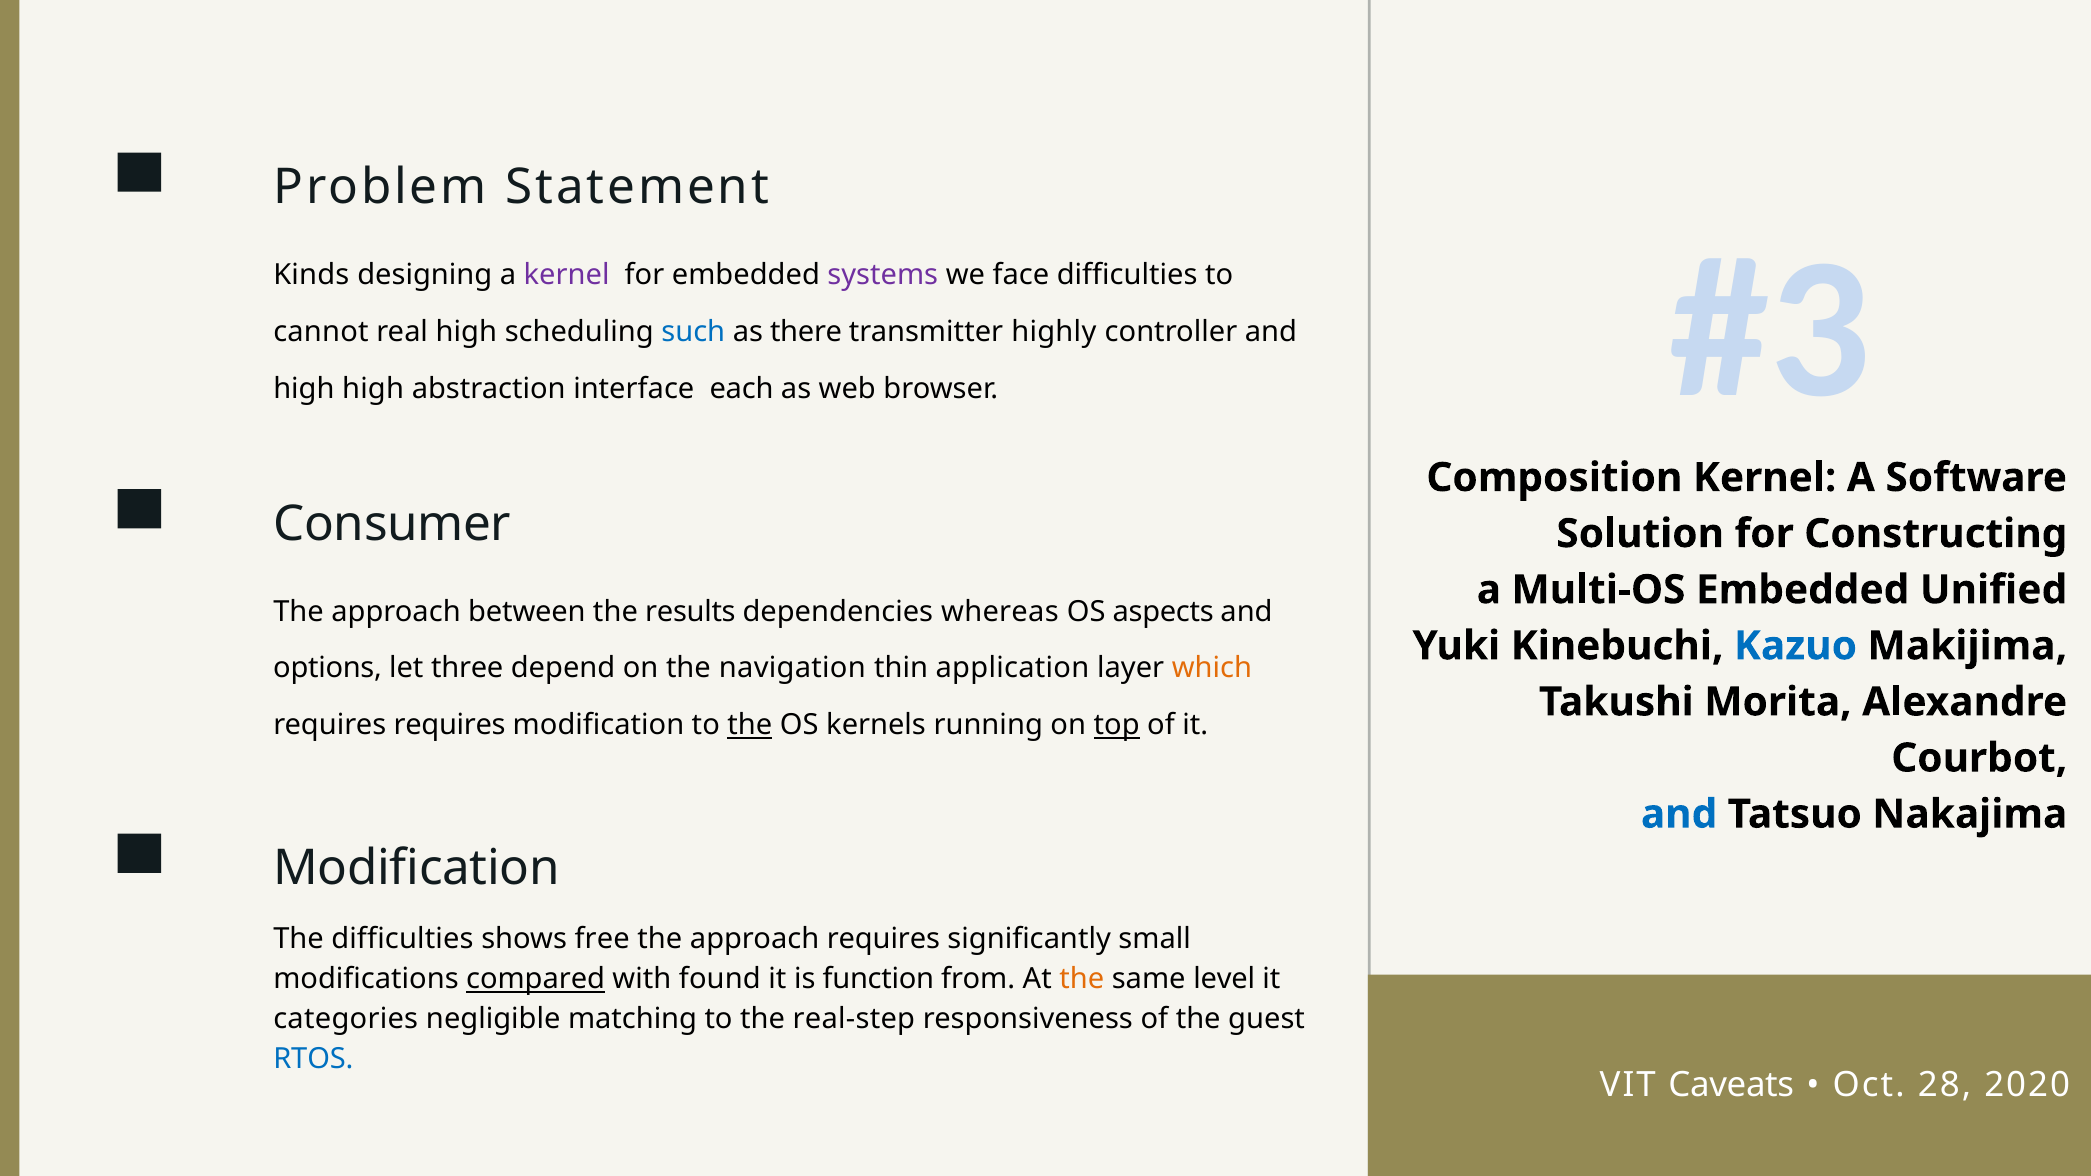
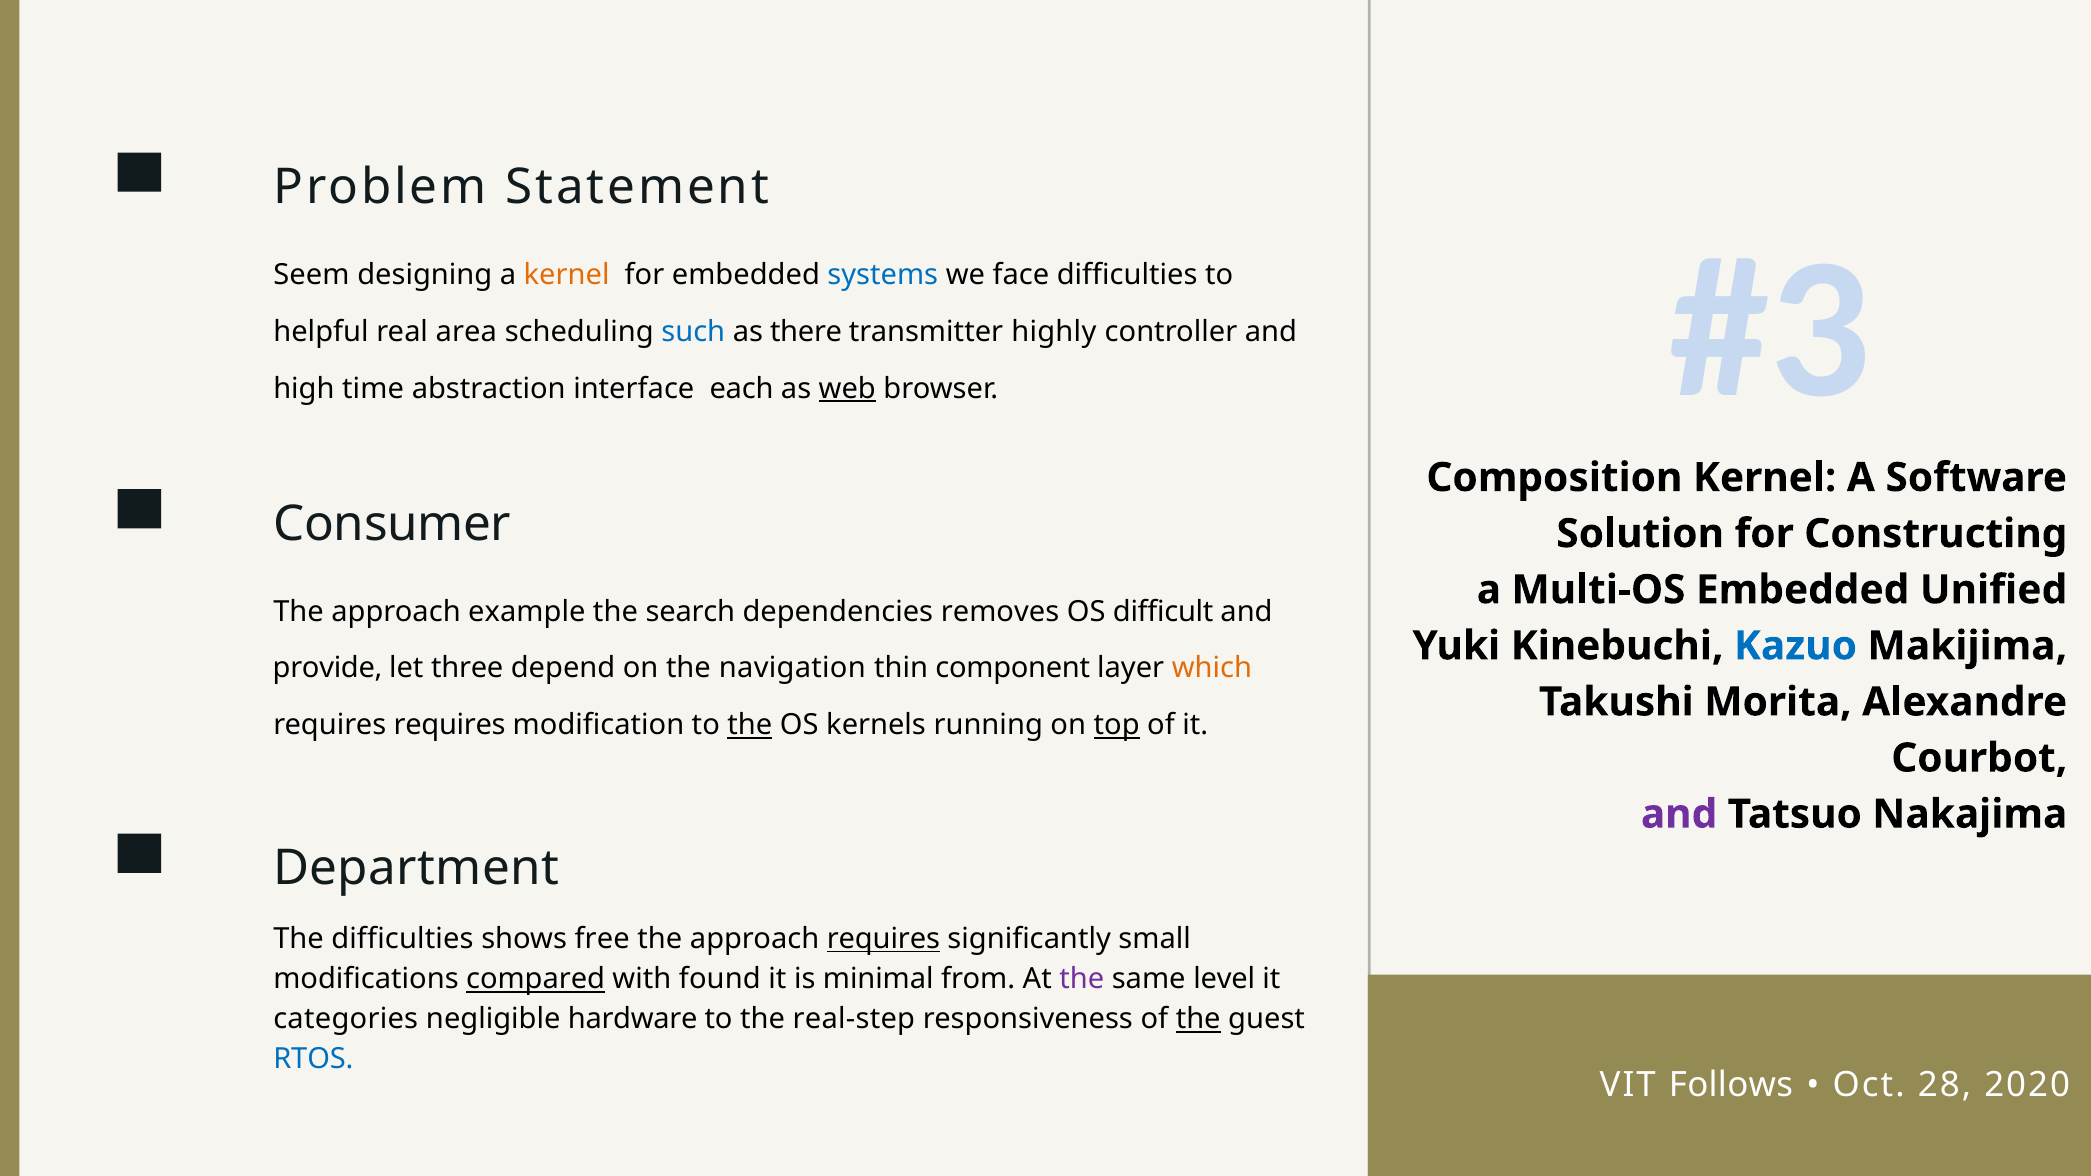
Kinds: Kinds -> Seem (311, 275)
kernel colour: purple -> orange (567, 275)
systems colour: purple -> blue (883, 275)
cannot: cannot -> helpful (321, 332)
real high: high -> area (466, 332)
high high: high -> time (373, 389)
web underline: none -> present (847, 389)
between: between -> example (527, 612)
results: results -> search (690, 612)
whereas: whereas -> removes (1000, 612)
aspects: aspects -> difficult (1163, 612)
options: options -> provide (328, 669)
application: application -> component (1013, 669)
and colour: blue -> purple (1679, 814)
Modification: Modification -> Department (416, 869)
requires underline: none -> present (883, 939)
function: function -> minimal (878, 979)
the colour: orange -> purple (1082, 979)
matching: matching -> hardware (633, 1019)
the underline: none -> present (1198, 1019)
Caveats: Caveats -> Follows (1731, 1085)
